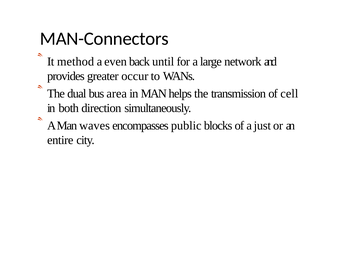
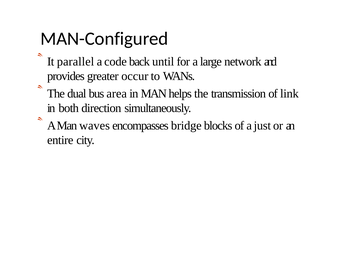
MAN-Connectors: MAN-Connectors -> MAN-Configured (104, 39)
method: method -> parallel (76, 61)
even: even -> code (115, 61)
cell: cell -> link (289, 93)
public: public -> bridge (186, 125)
